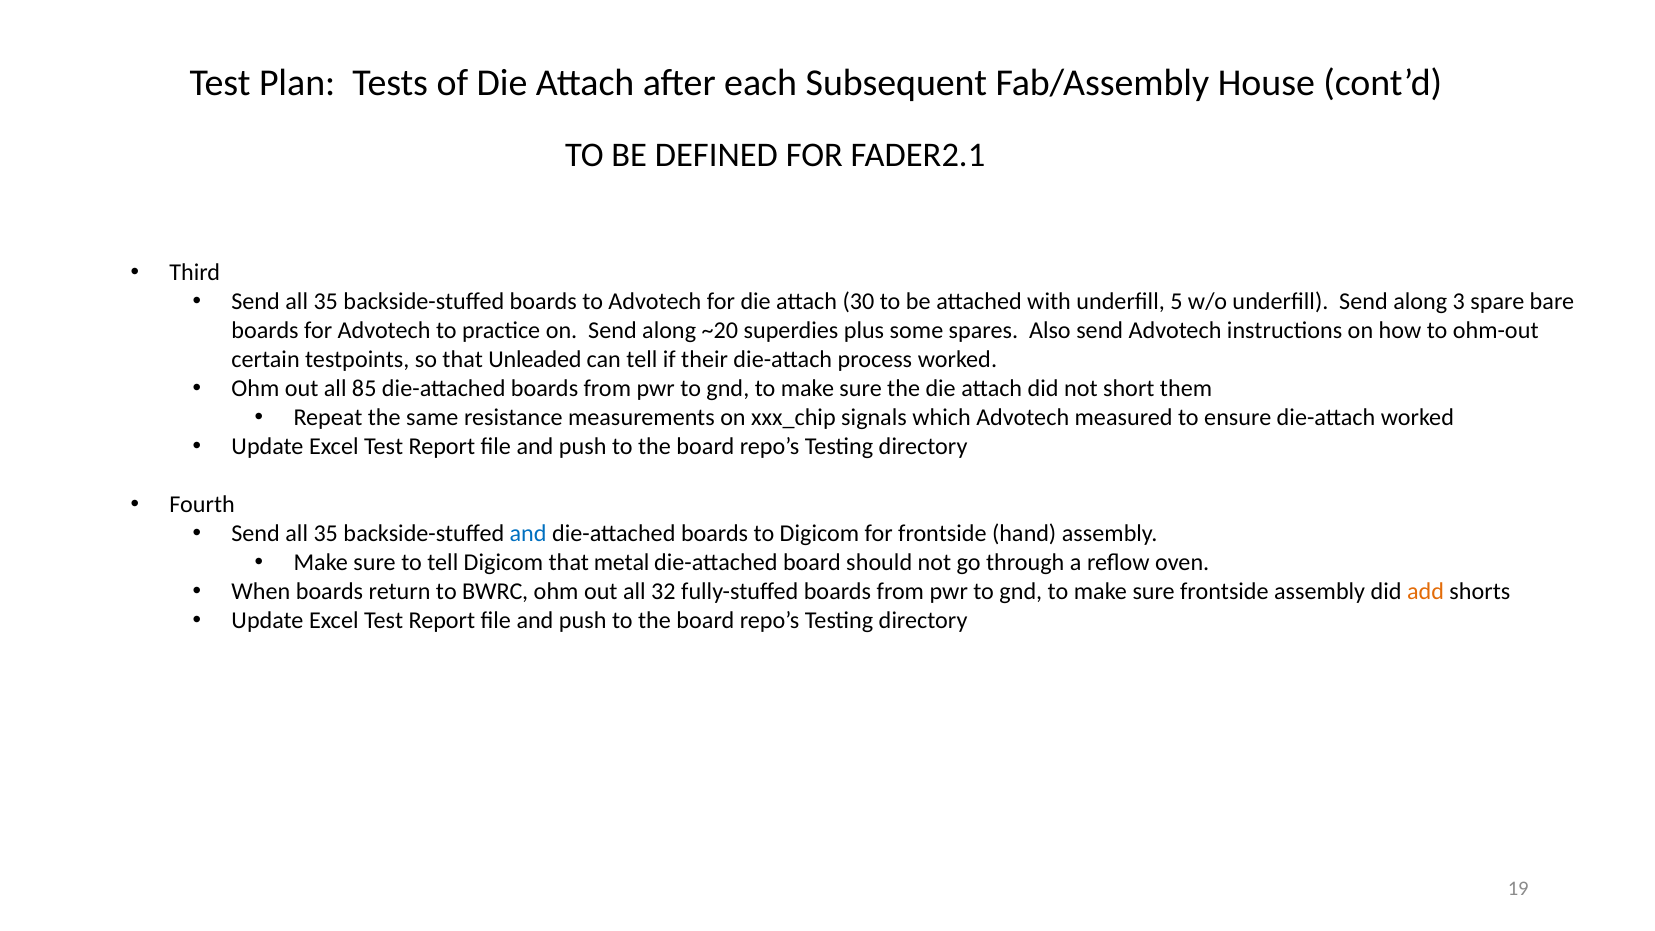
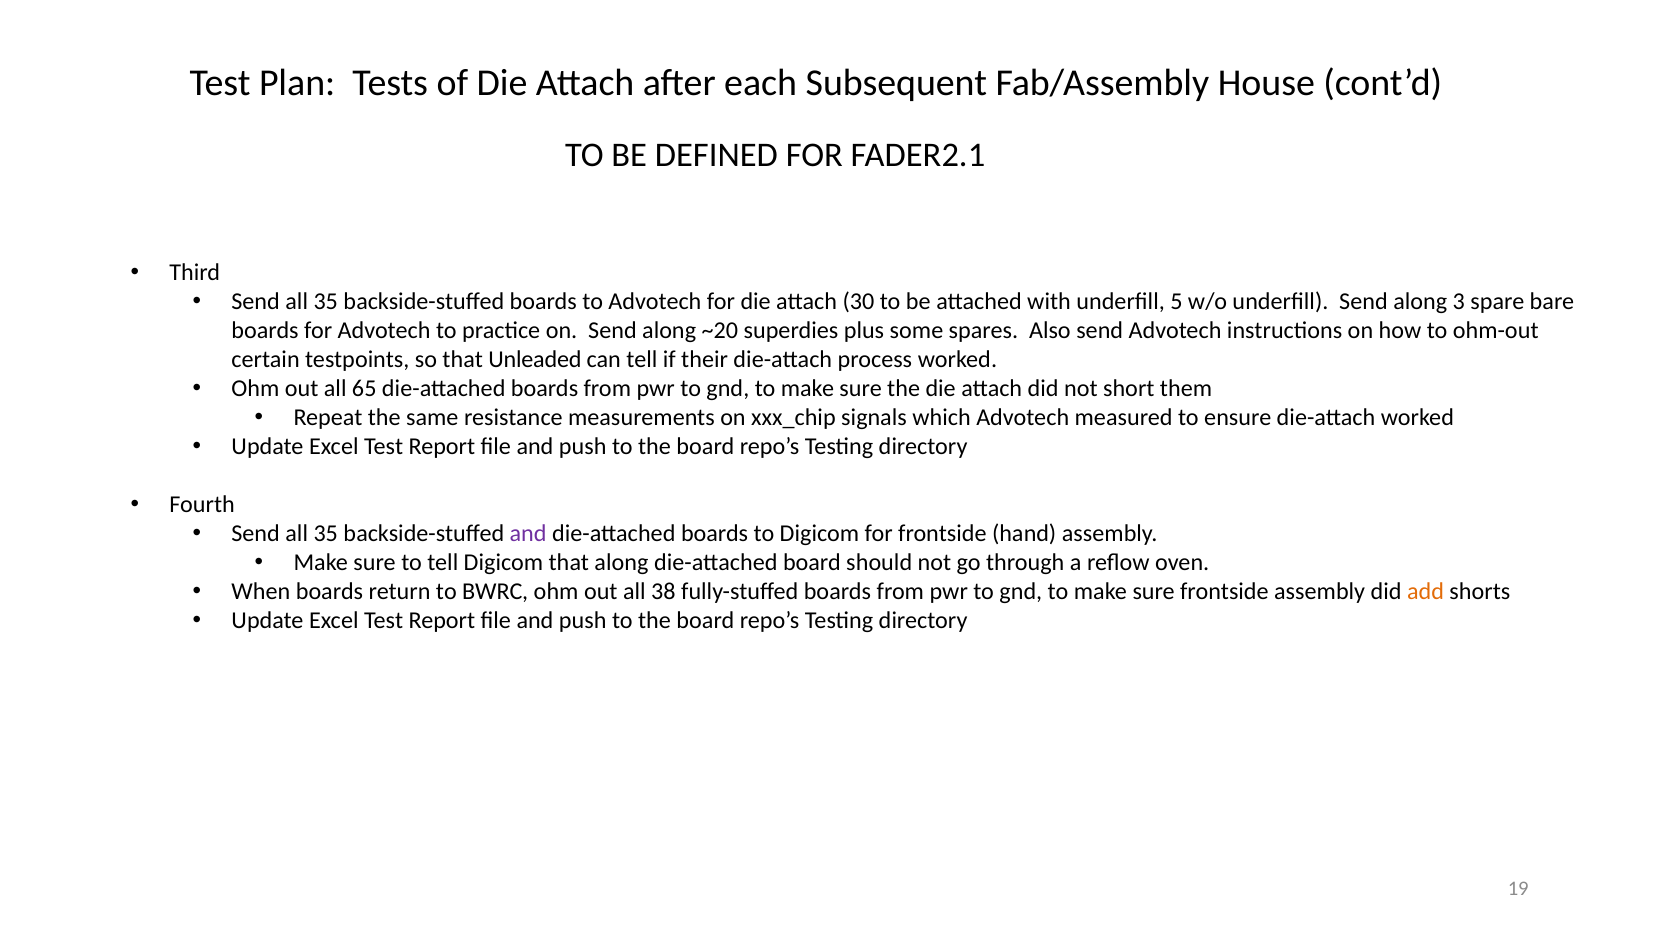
85: 85 -> 65 (364, 389)
and colour: blue -> purple (528, 533)
that metal: metal -> along (621, 562)
32: 32 -> 38 (663, 591)
